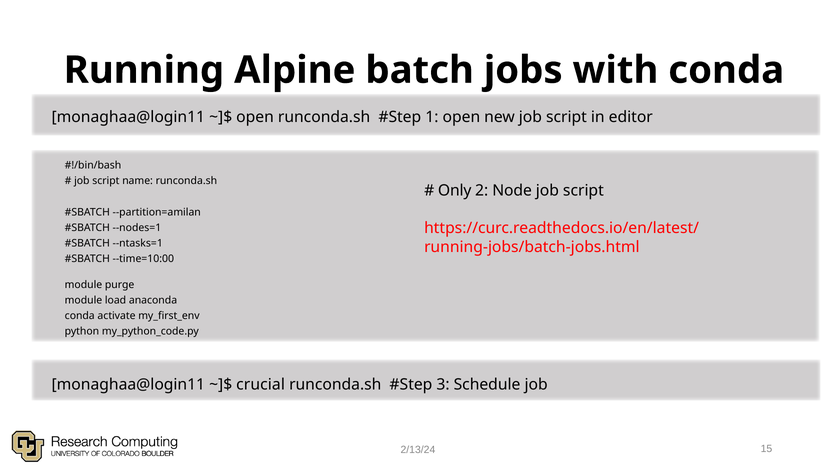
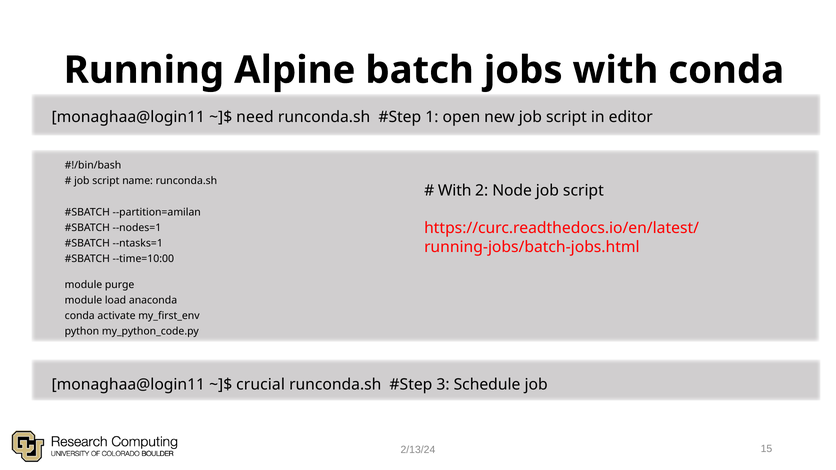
open: open -> need (255, 117)
Only: Only -> With (455, 191)
